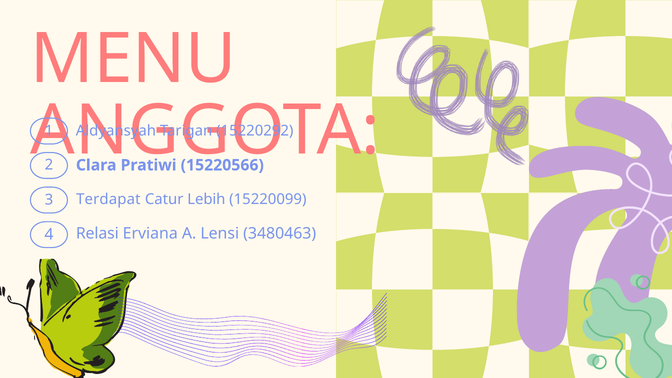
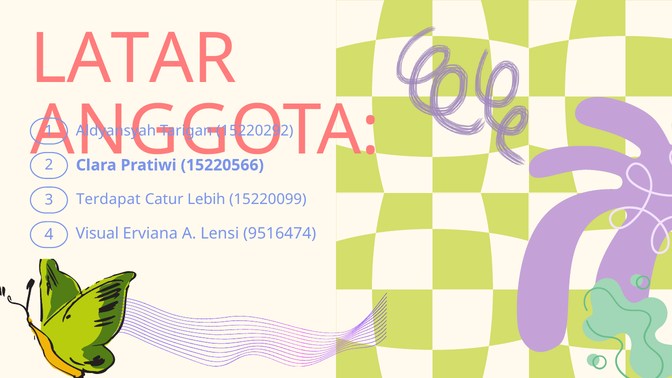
MENU: MENU -> LATAR (134, 59)
Relasi: Relasi -> Visual (97, 234)
3480463: 3480463 -> 9516474 (280, 234)
